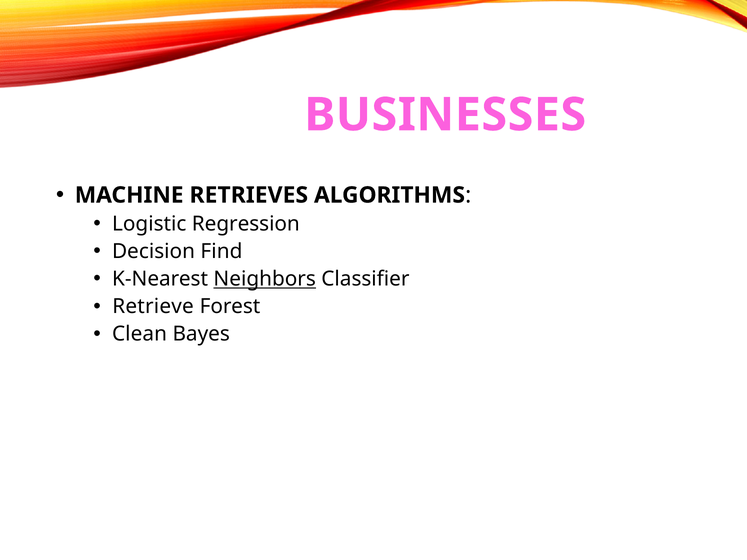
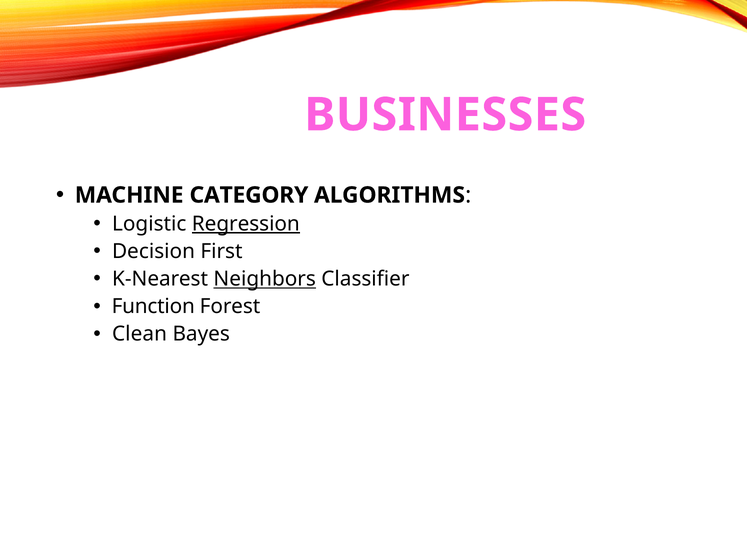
RETRIEVES: RETRIEVES -> CATEGORY (249, 195)
Regression underline: none -> present (246, 224)
Find: Find -> First (221, 252)
Retrieve: Retrieve -> Function (153, 307)
